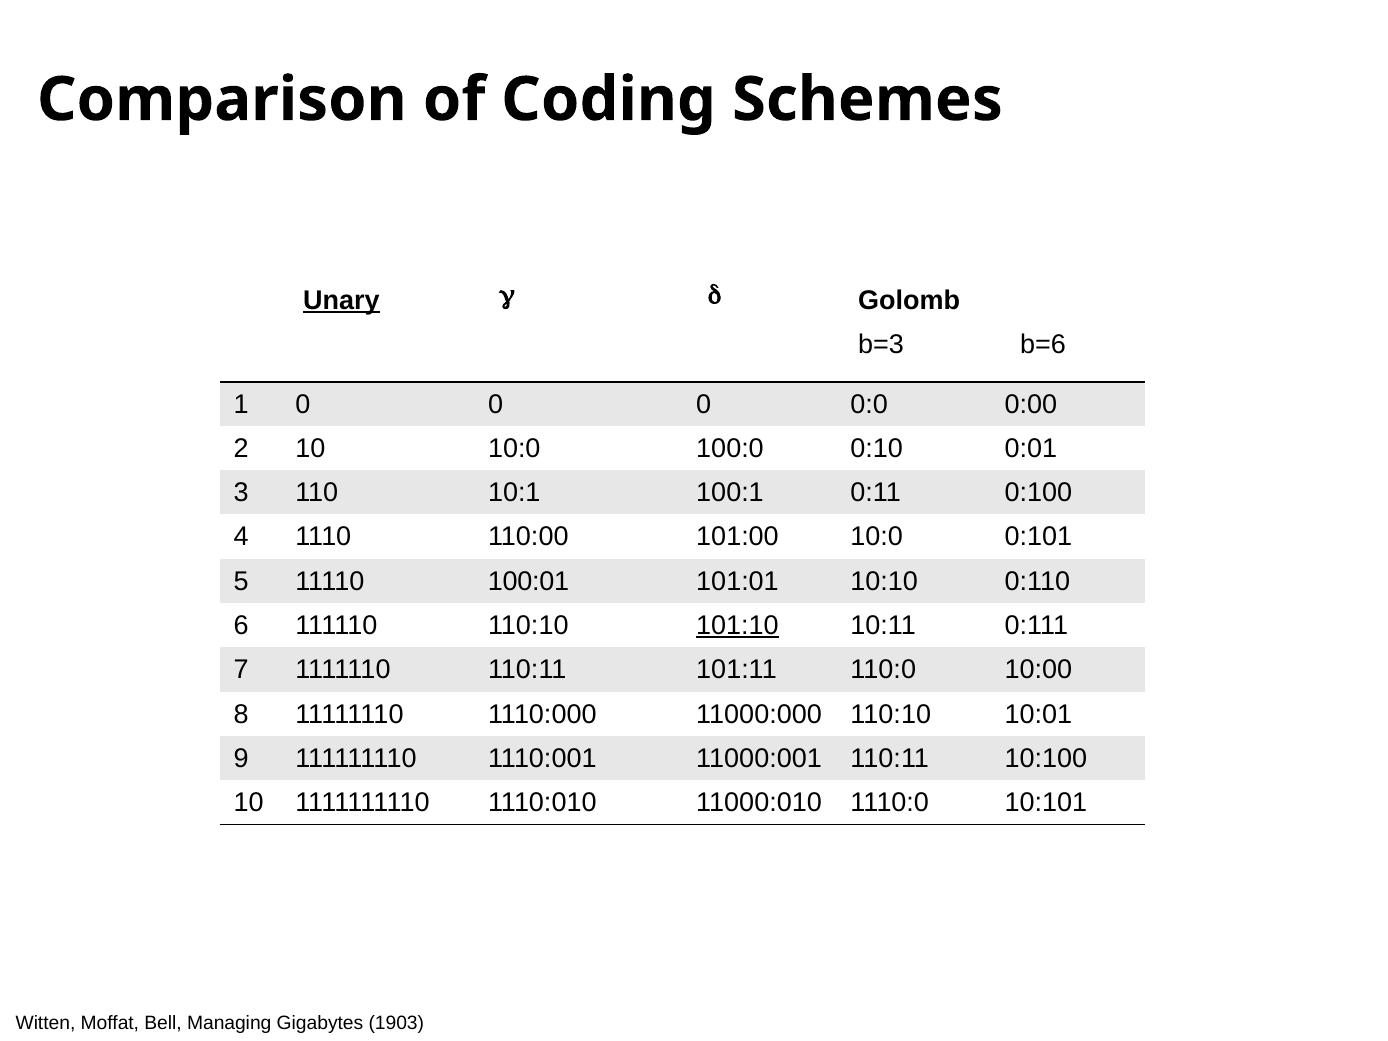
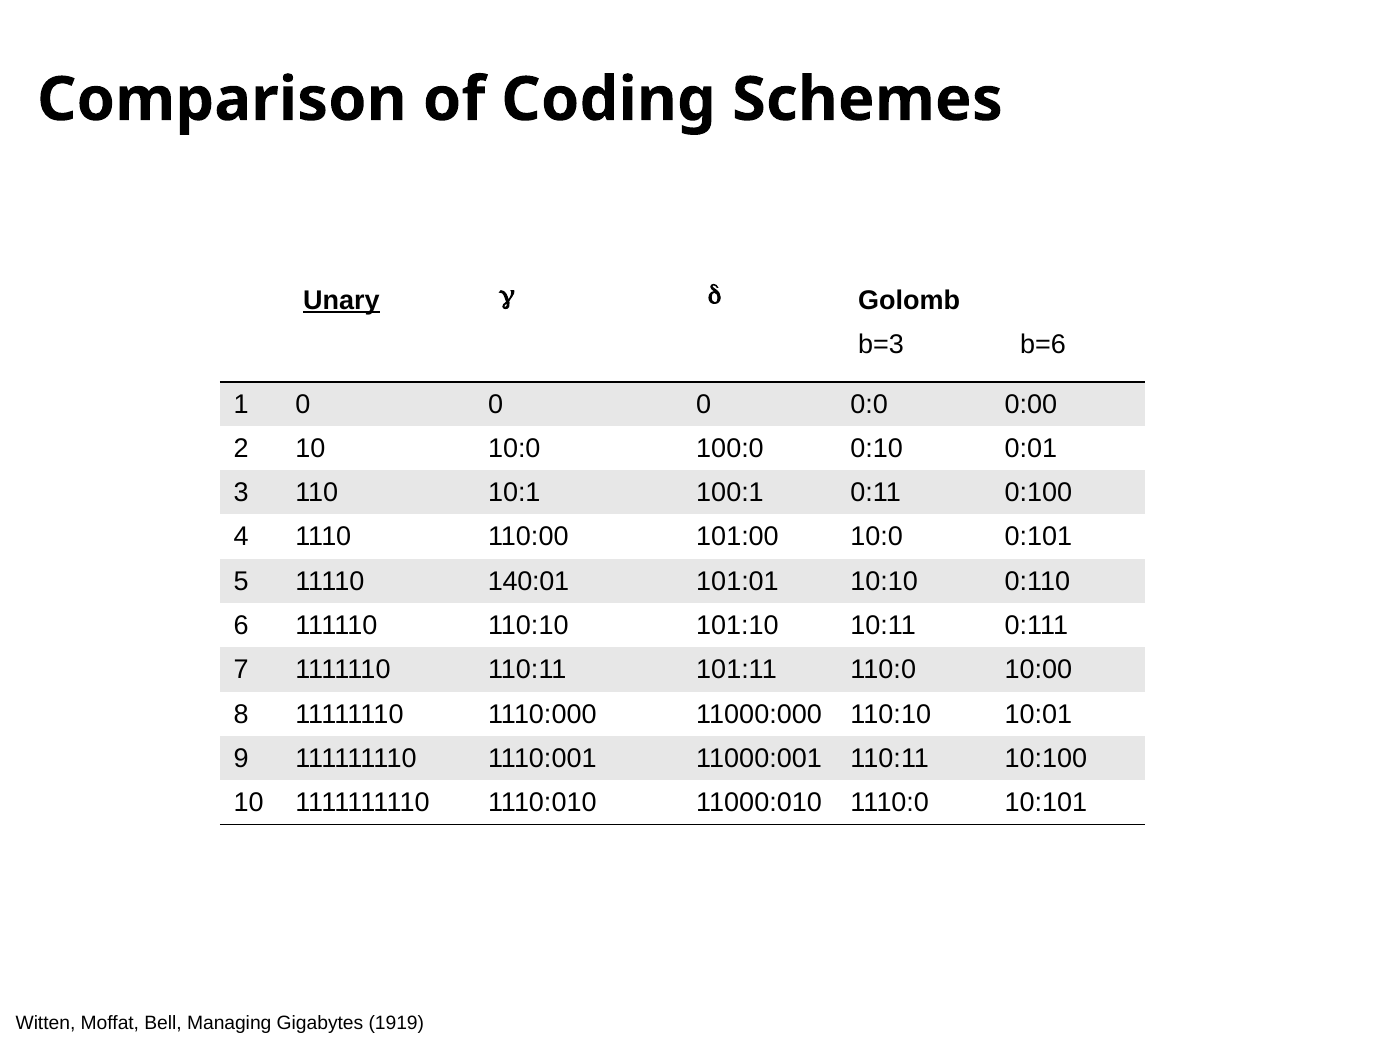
100:01: 100:01 -> 140:01 (528, 581)
101:10 underline: present -> none (737, 626)
1903: 1903 -> 1919 (396, 1023)
